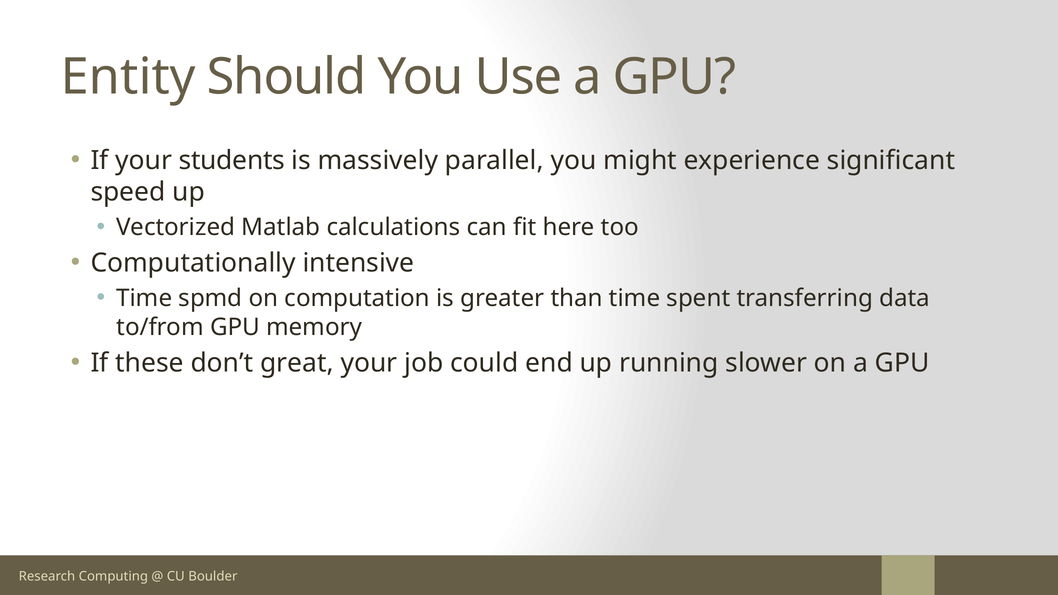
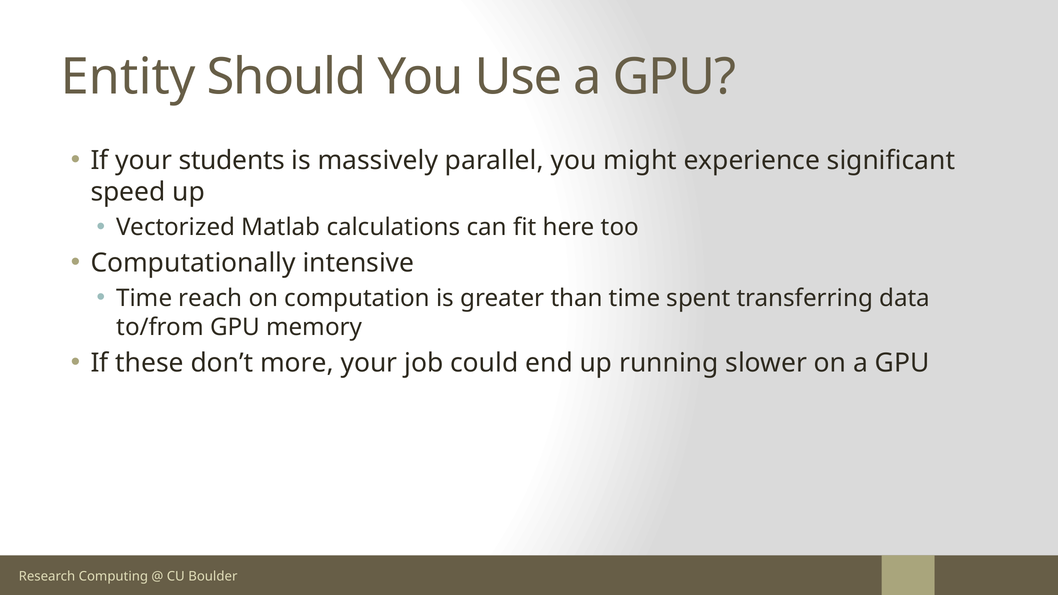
spmd: spmd -> reach (210, 298)
great: great -> more (297, 363)
